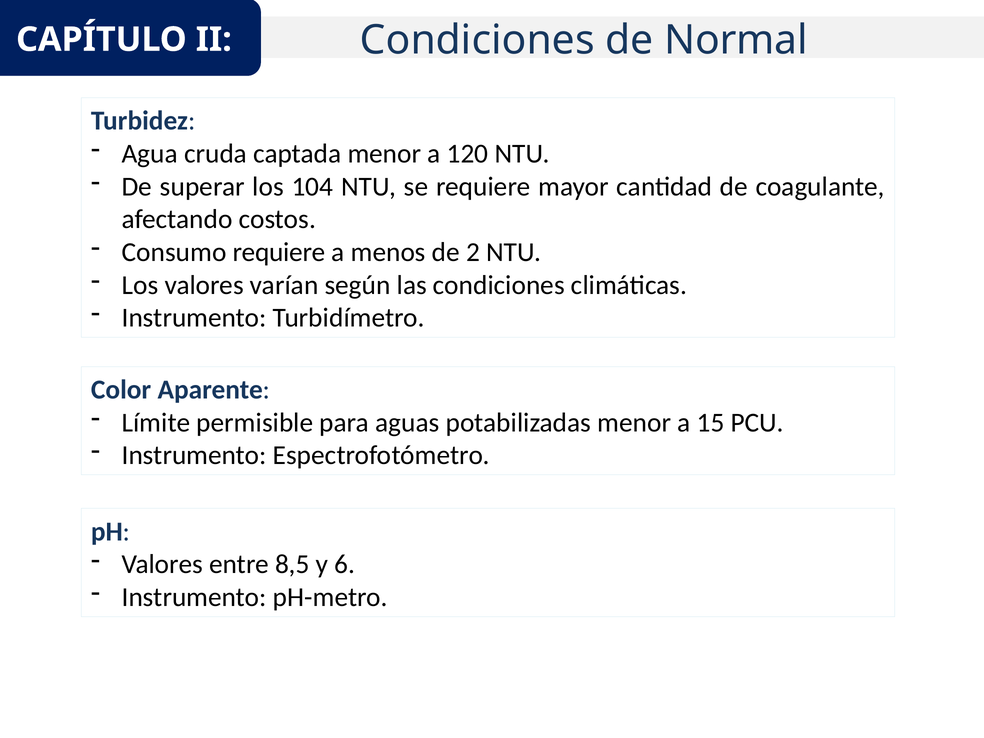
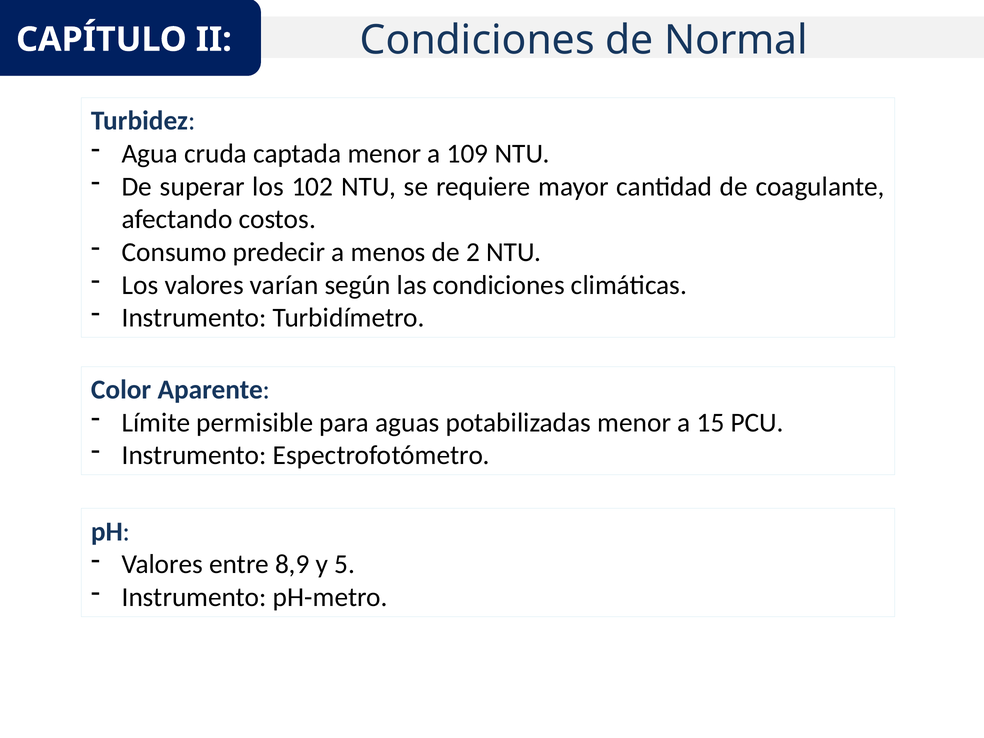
120: 120 -> 109 (468, 154)
104: 104 -> 102 (312, 187)
Consumo requiere: requiere -> predecir (279, 252)
8,5: 8,5 -> 8,9 (292, 564)
6: 6 -> 5 (345, 564)
